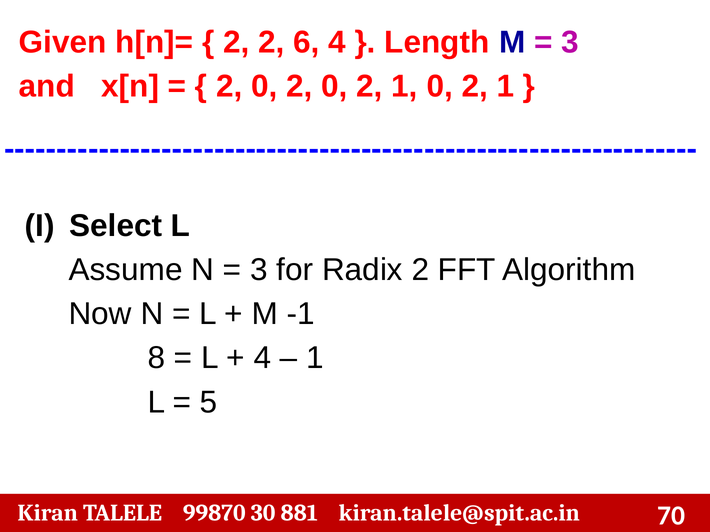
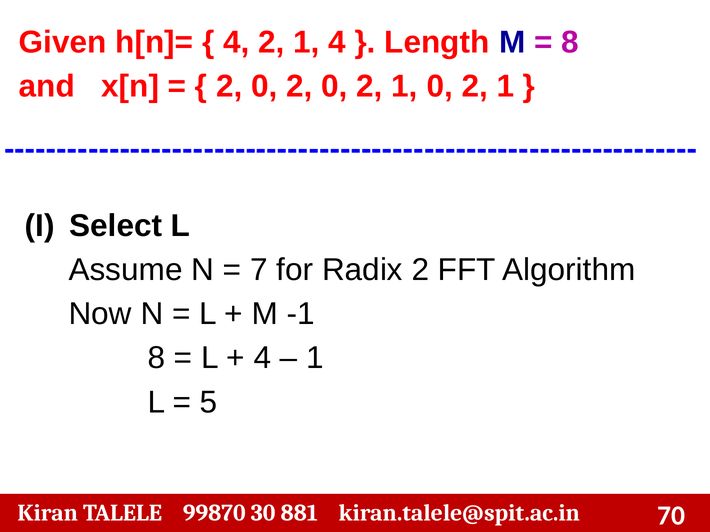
2: 2 -> 4 (236, 42)
6: 6 -> 1 (306, 42)
3: 3 -> 8 (570, 42)
3: 3 -> 7 (259, 270)
